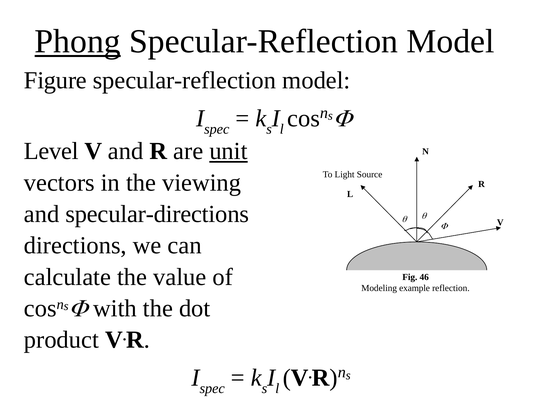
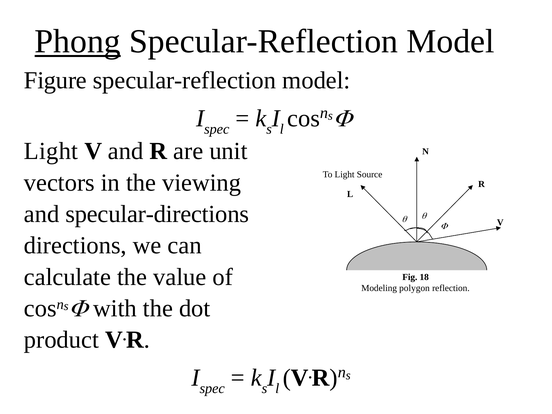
Level: Level -> Light (51, 151)
unit underline: present -> none (228, 151)
46: 46 -> 18 (424, 277)
example: example -> polygon (414, 288)
